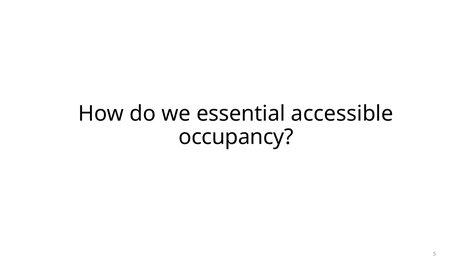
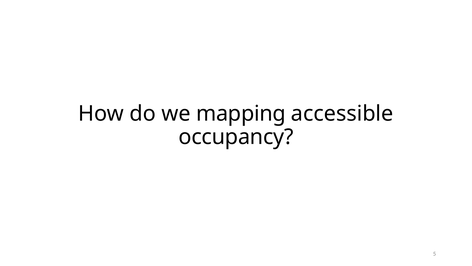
essential: essential -> mapping (241, 113)
